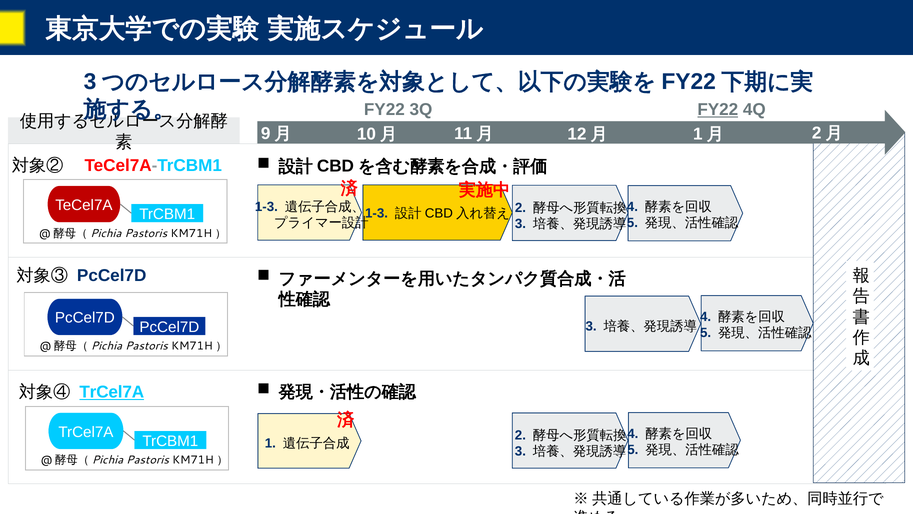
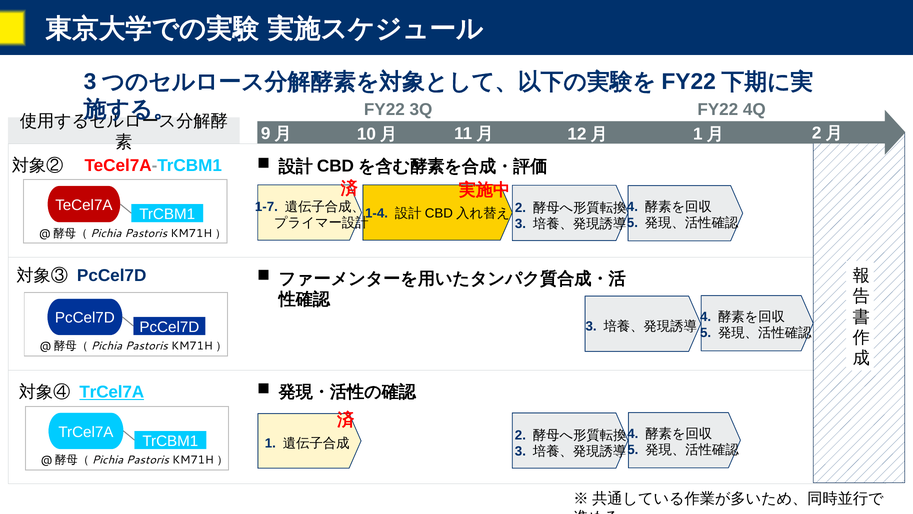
FY22 underline: present -> none (718, 110)
1-3: 1-3 -> 1-7 (266, 207)
1-3: 1-3 -> 1-4 (377, 213)
